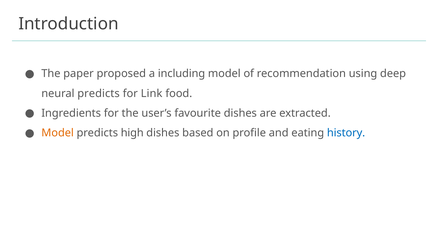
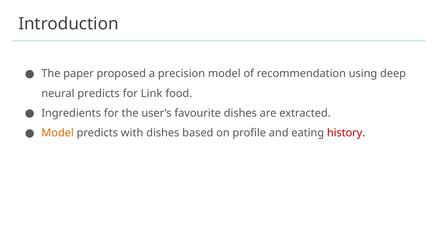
including: including -> precision (181, 74)
high: high -> with (132, 133)
history colour: blue -> red (346, 133)
